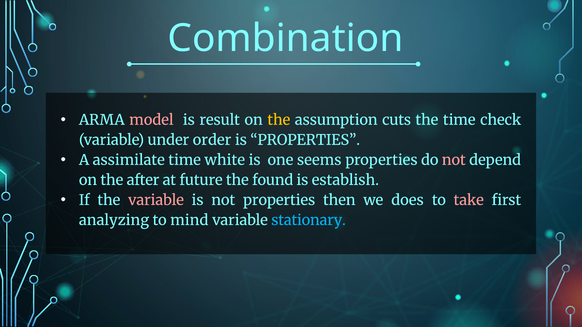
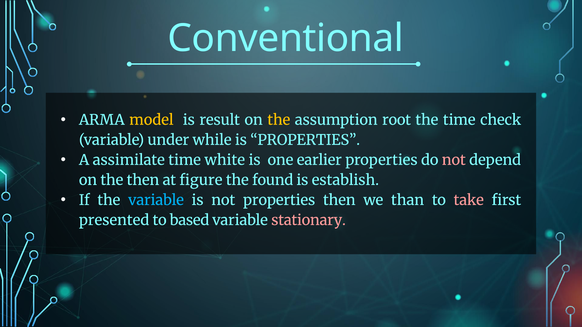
Combination: Combination -> Conventional (286, 38)
model colour: pink -> yellow (151, 120)
cuts: cuts -> root (397, 120)
order: order -> while (212, 140)
seems: seems -> earlier (319, 160)
the after: after -> then (143, 180)
future: future -> figure (201, 180)
variable colour: pink -> light blue (156, 200)
does: does -> than (408, 200)
analyzing: analyzing -> presented (114, 221)
mind: mind -> based (189, 221)
stationary colour: light blue -> pink (309, 221)
